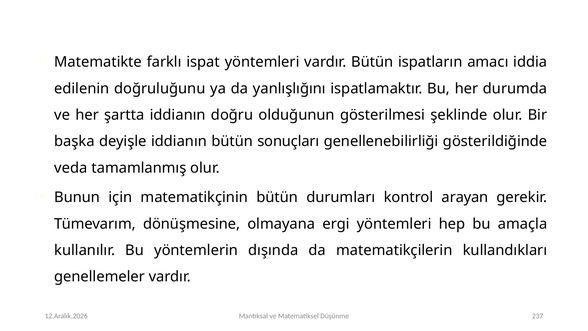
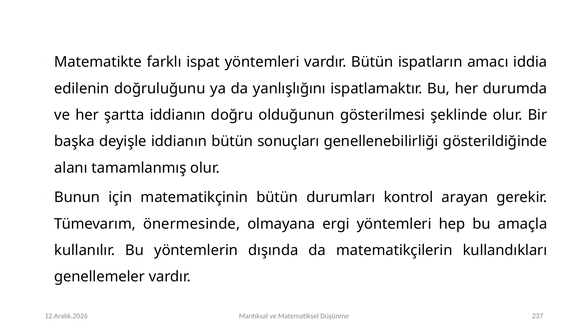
veda: veda -> alanı (71, 168)
dönüşmesine: dönüşmesine -> önermesinde (192, 224)
